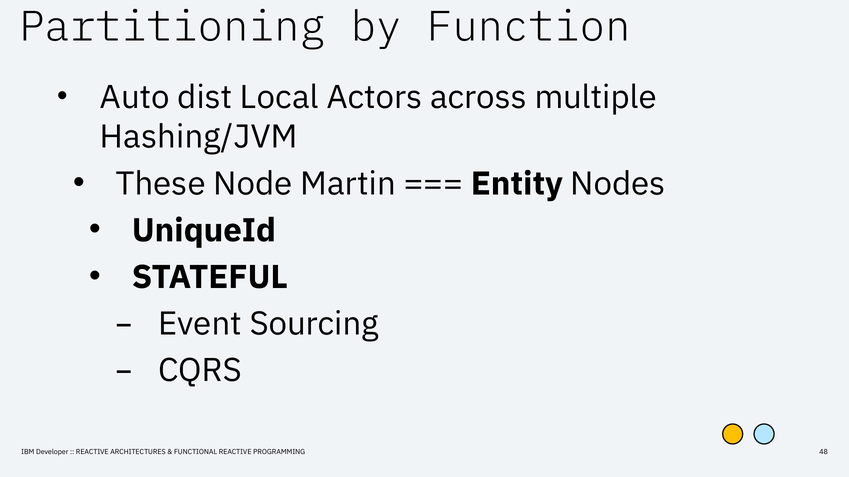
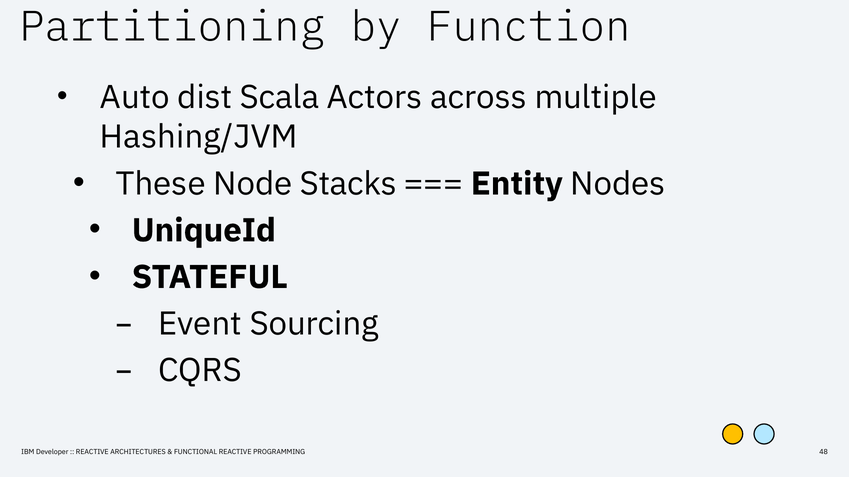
Local: Local -> Scala (280, 98)
Martin: Martin -> Stacks (348, 184)
